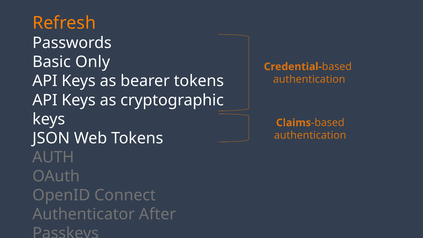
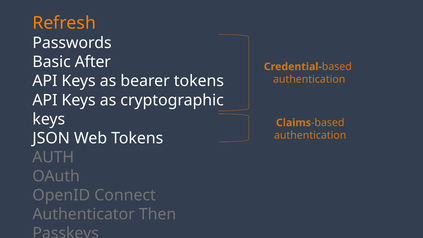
Only: Only -> After (93, 62)
After: After -> Then (158, 214)
